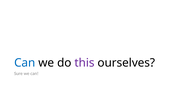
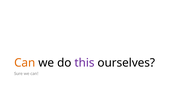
Can colour: blue -> orange (25, 63)
